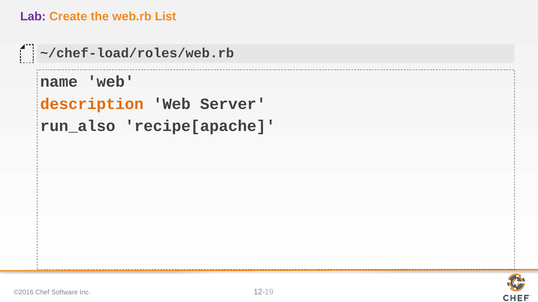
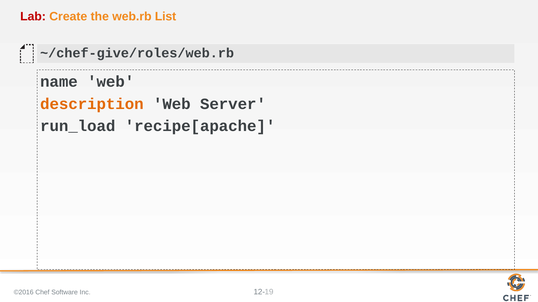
Lab colour: purple -> red (33, 17)
~/chef-load/roles/web.rb: ~/chef-load/roles/web.rb -> ~/chef-give/roles/web.rb (137, 53)
run_also: run_also -> run_load (78, 126)
